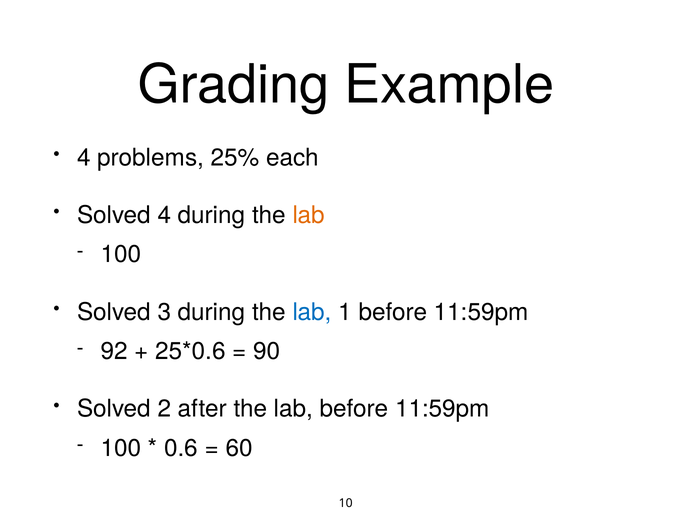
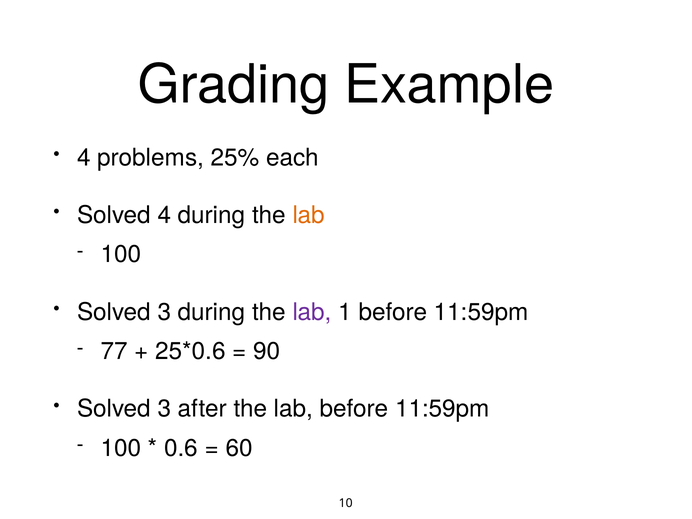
lab colour: blue -> purple (312, 312)
92: 92 -> 77 (114, 351)
2: 2 -> 3 (164, 409)
